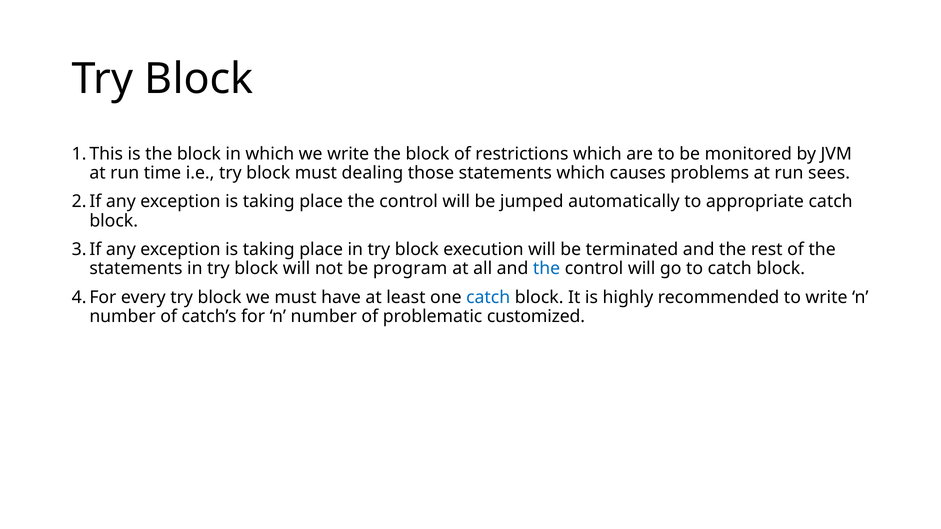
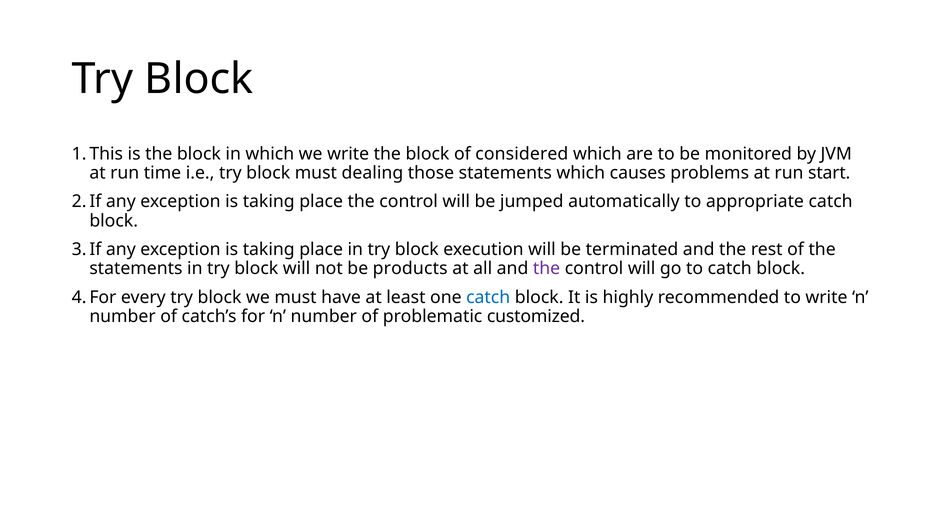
restrictions: restrictions -> considered (522, 154)
sees: sees -> start (829, 173)
program: program -> products (410, 269)
the colour: blue -> purple (547, 269)
